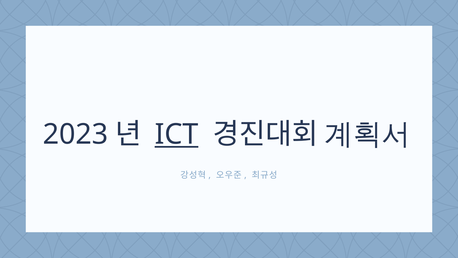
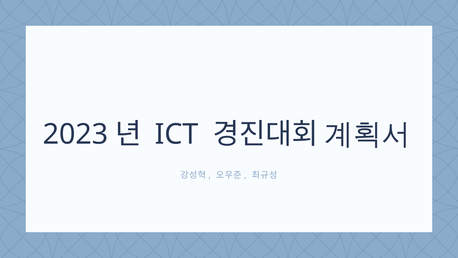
ICT underline: present -> none (177, 134)
